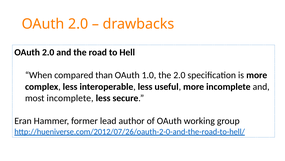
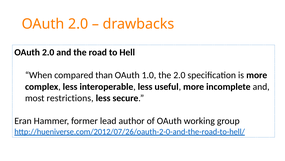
most incomplete: incomplete -> restrictions (70, 98)
